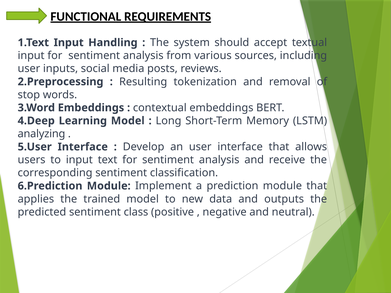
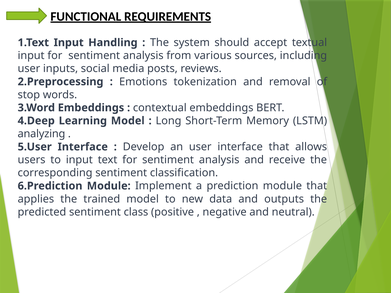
Resulting: Resulting -> Emotions (143, 82)
